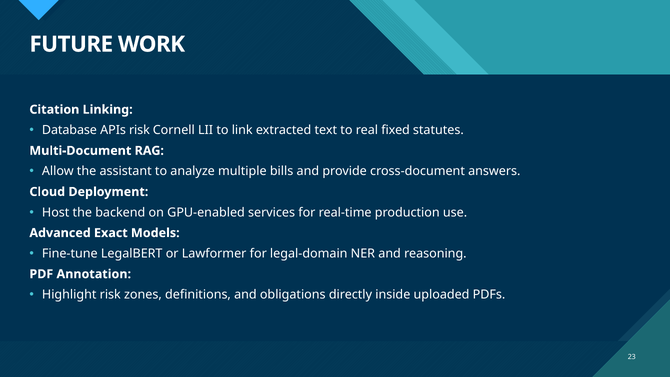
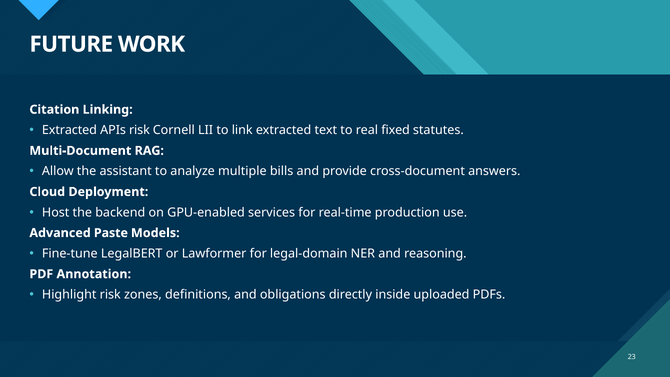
Database: Database -> Extracted (69, 130)
Exact: Exact -> Paste (111, 233)
